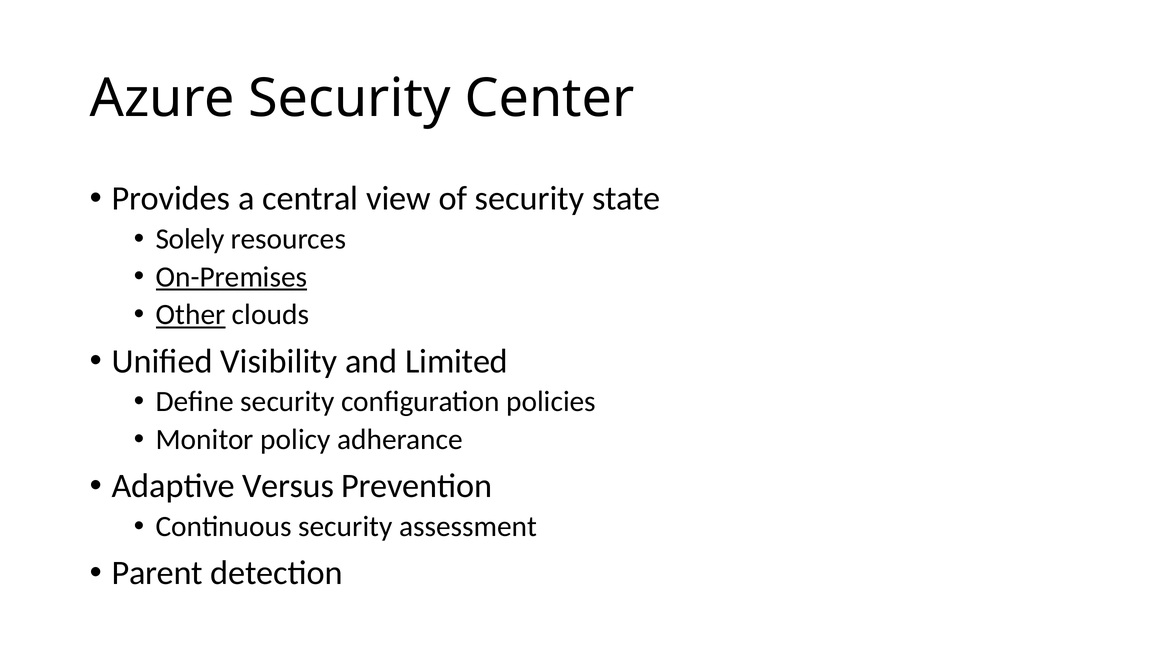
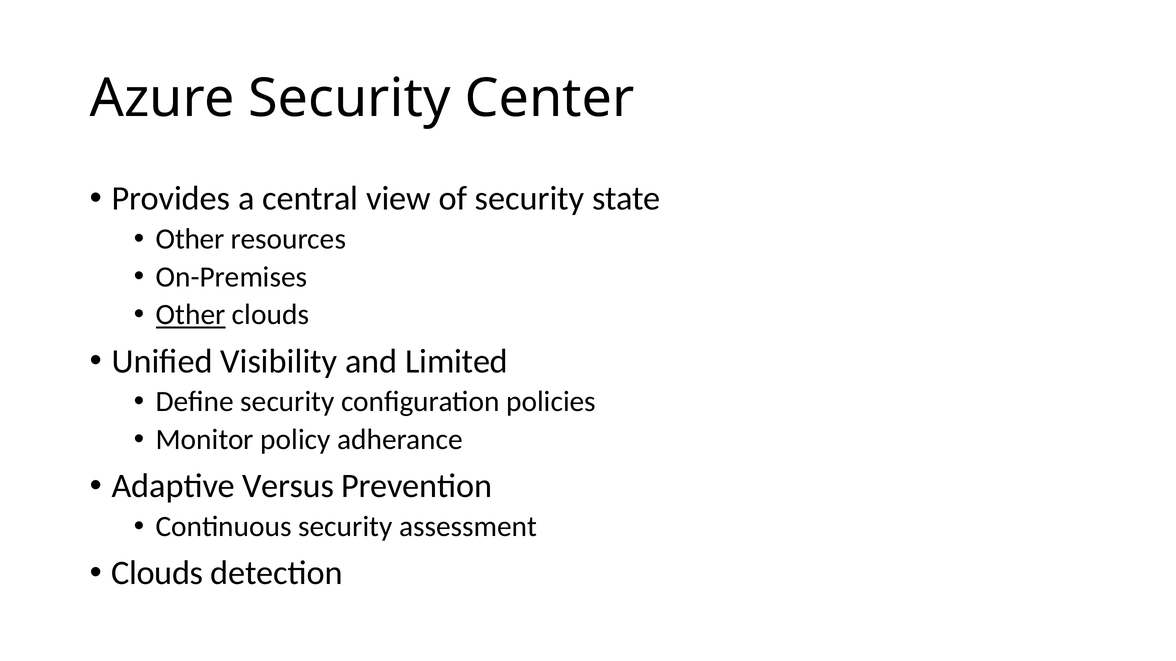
Solely: Solely -> Other (190, 239)
On-Premises underline: present -> none (232, 277)
Parent: Parent -> Clouds (157, 574)
